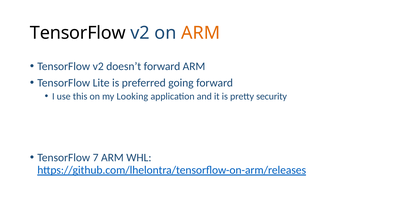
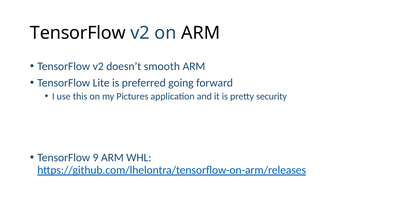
ARM colour: orange -> black (201, 33)
doesn’t forward: forward -> smooth (162, 66)
Looking: Looking -> Pictures (132, 96)
7: 7 -> 9 (96, 158)
